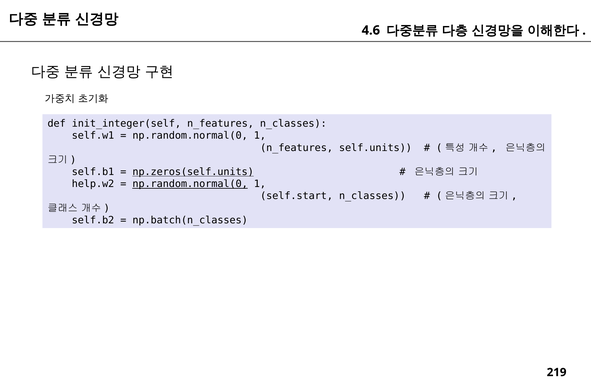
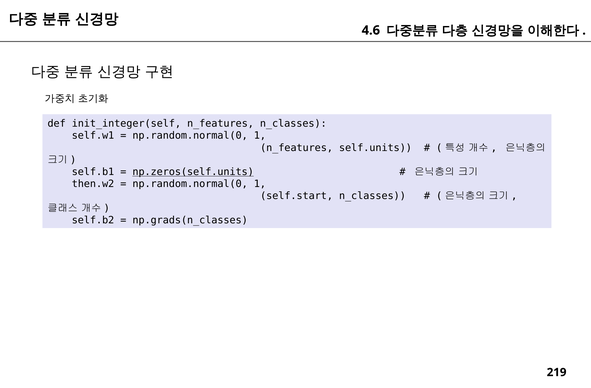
help.w2: help.w2 -> then.w2 (93, 184)
np.random.normal(0 underline: present -> none (190, 184)
np.batch(n_classes: np.batch(n_classes -> np.grads(n_classes (190, 220)
